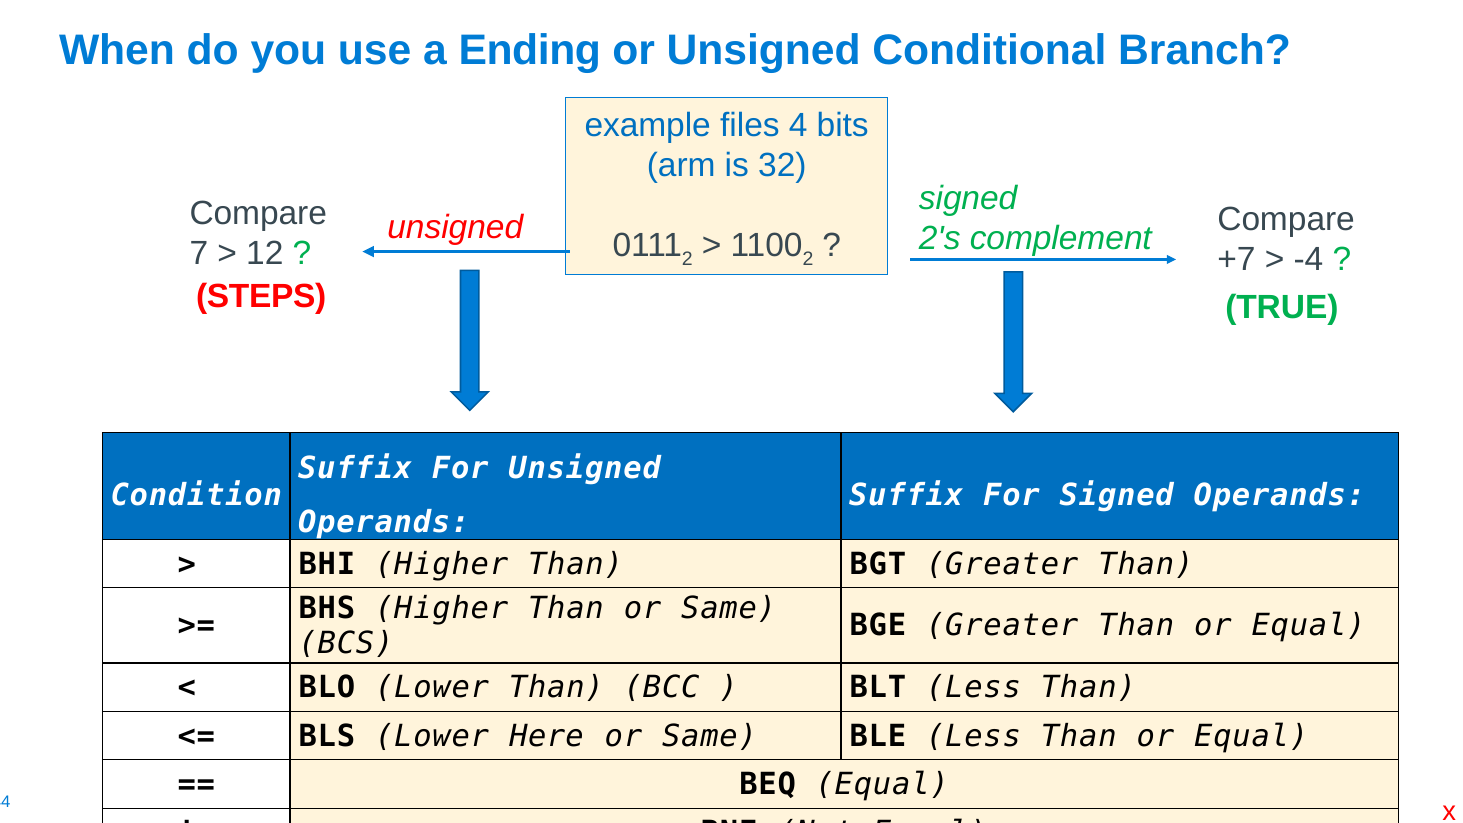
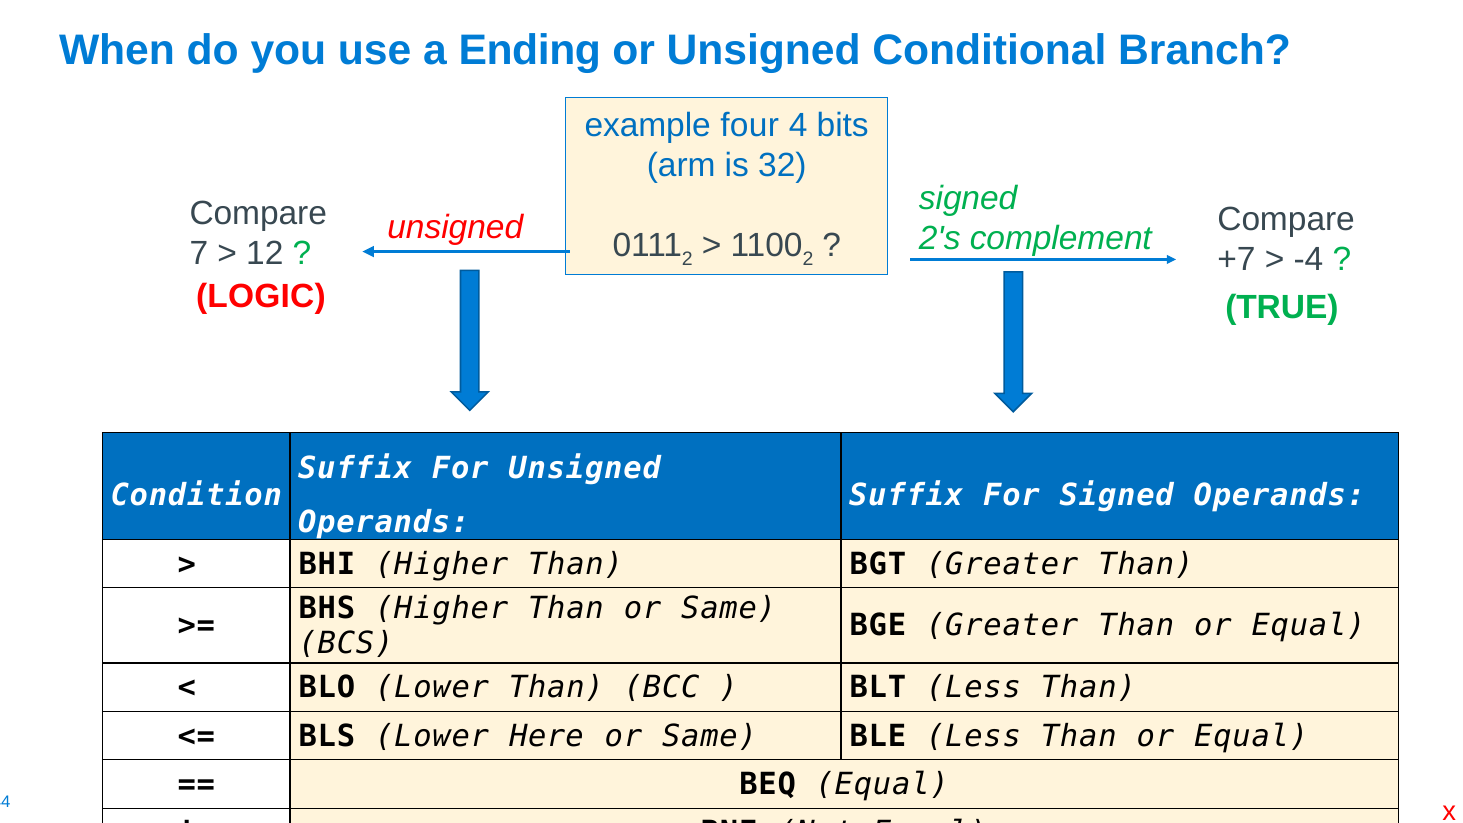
files: files -> four (750, 125)
STEPS: STEPS -> LOGIC (261, 296)
